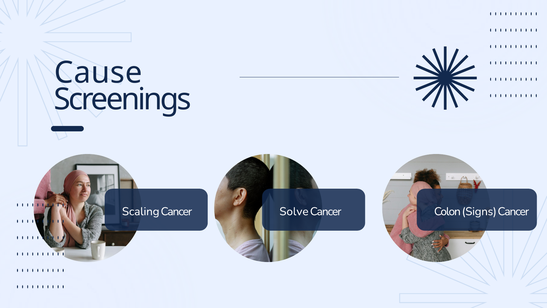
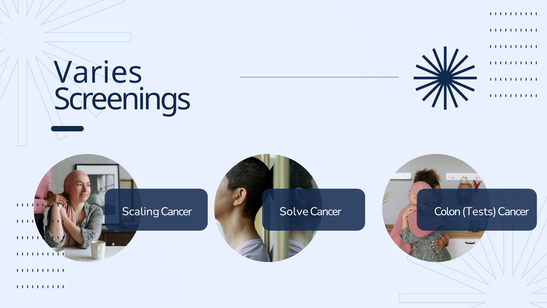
Cause: Cause -> Varies (98, 73)
Signs: Signs -> Tests (479, 211)
